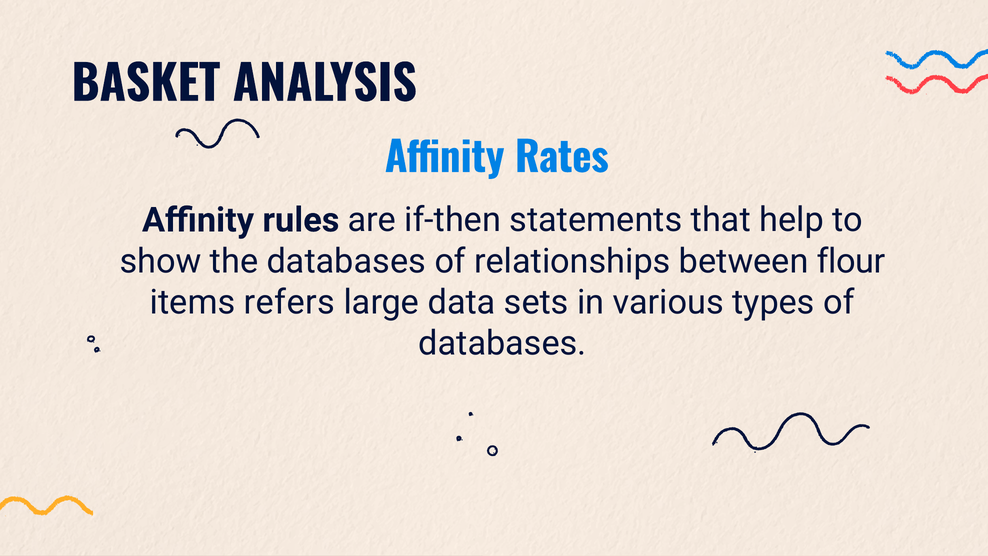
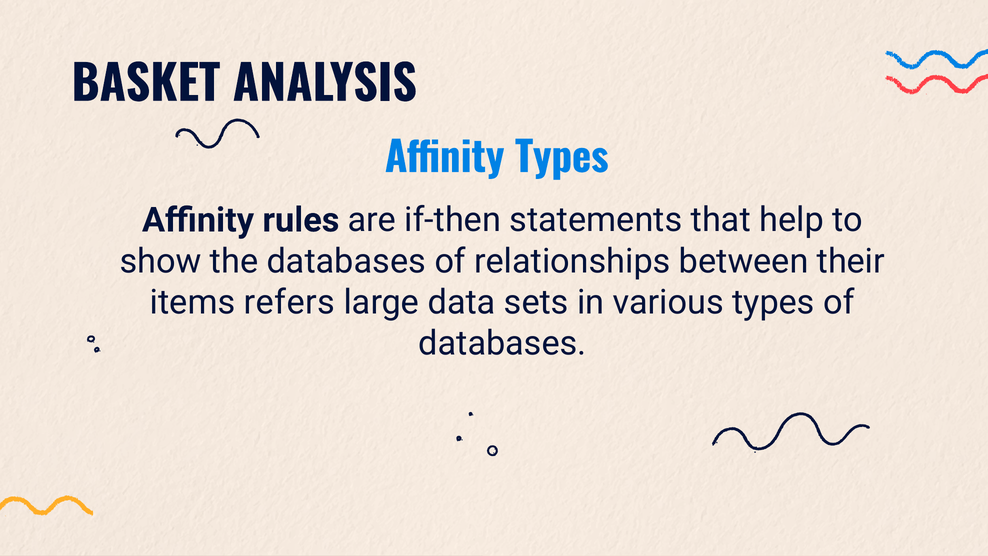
Affinity Rates: Rates -> Types (562, 158)
flour: flour -> their (851, 261)
